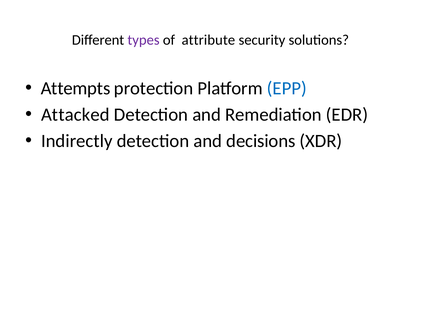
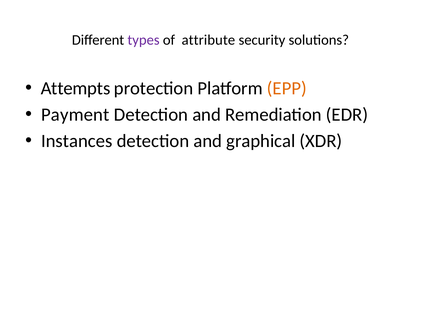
EPP colour: blue -> orange (287, 88)
Attacked: Attacked -> Payment (75, 115)
Indirectly: Indirectly -> Instances (77, 141)
decisions: decisions -> graphical (261, 141)
